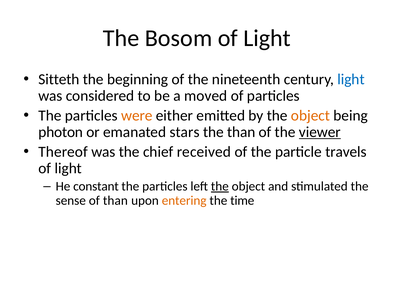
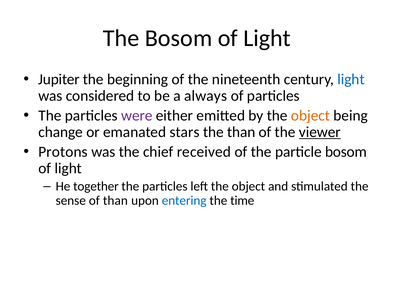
Sitteth: Sitteth -> Jupiter (59, 79)
moved: moved -> always (206, 96)
were colour: orange -> purple (137, 115)
photon: photon -> change (61, 132)
Thereof: Thereof -> Protons (63, 151)
particle travels: travels -> bosom (346, 151)
constant: constant -> together (96, 186)
the underline: present -> none (220, 186)
entering colour: orange -> blue (184, 200)
